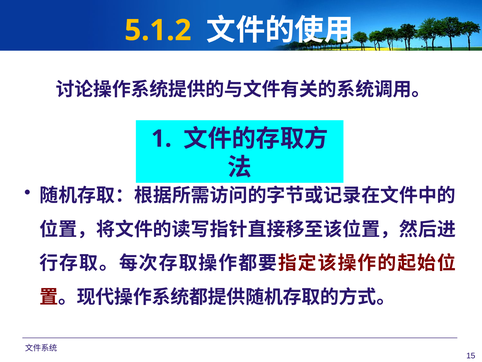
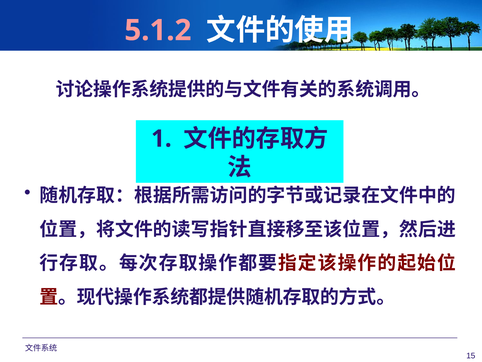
5.1.2 colour: yellow -> pink (158, 30)
